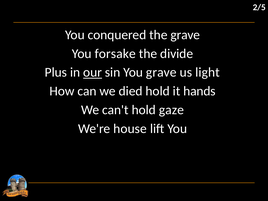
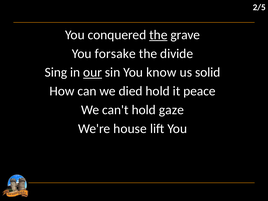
the underline: none -> present (158, 35)
Plus: Plus -> Sing (56, 72)
You grave: grave -> know (161, 72)
light: light -> solid (208, 72)
hands: hands -> peace (199, 91)
